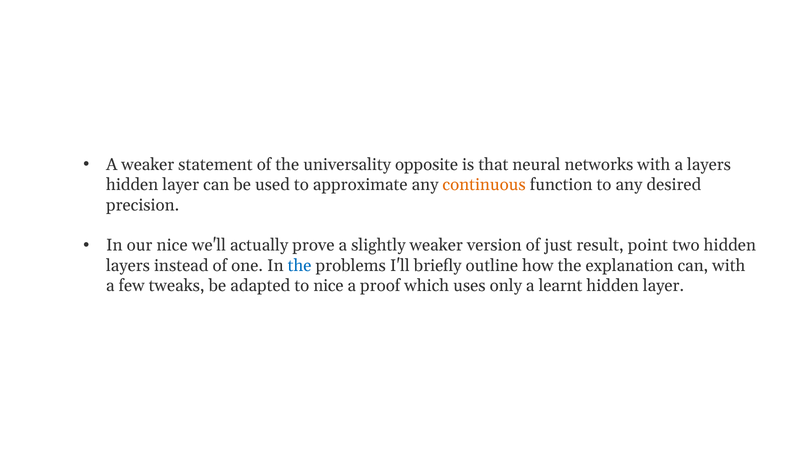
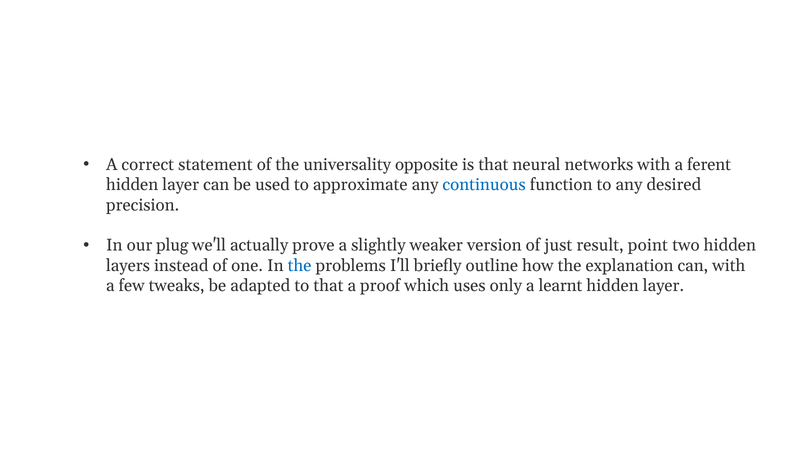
A weaker: weaker -> correct (148, 165)
a layers: layers -> ferent (709, 165)
continuous colour: orange -> blue (484, 185)
our nice: nice -> plug (172, 245)
to nice: nice -> that (328, 286)
